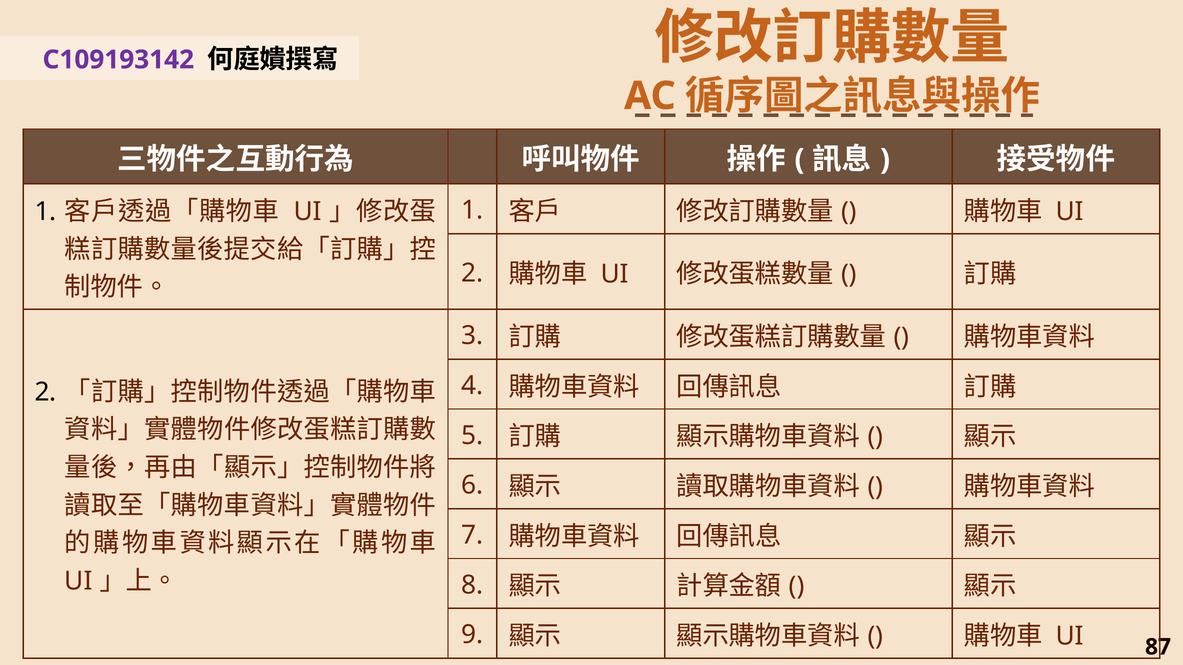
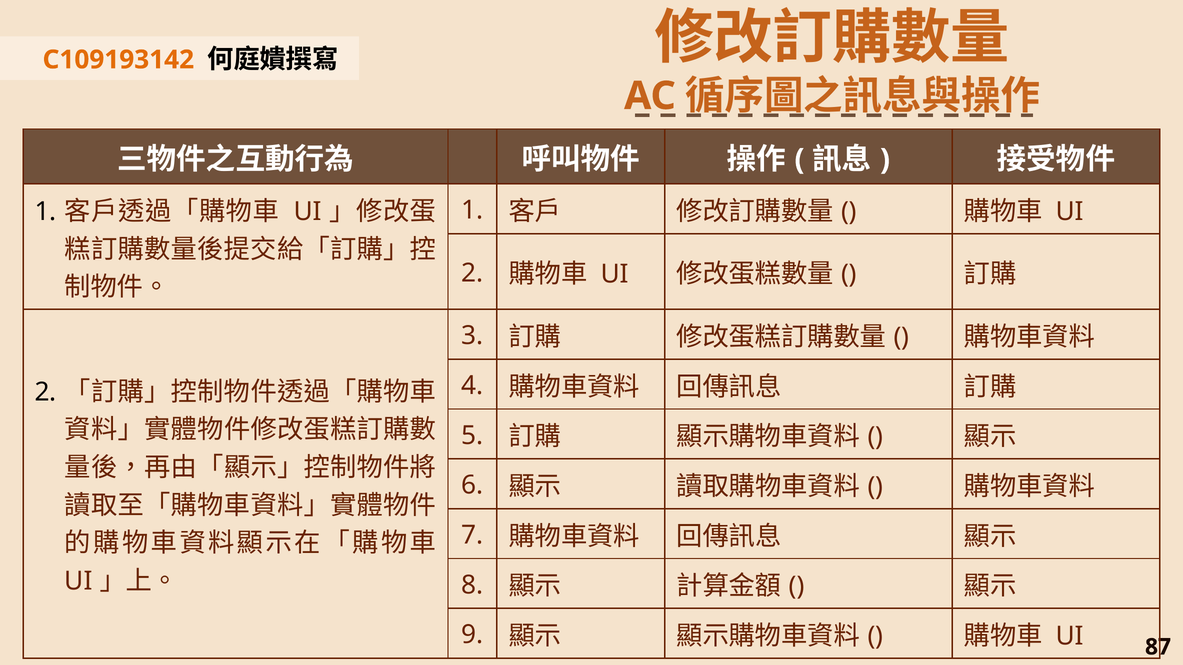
C109193142 colour: purple -> orange (118, 60)
